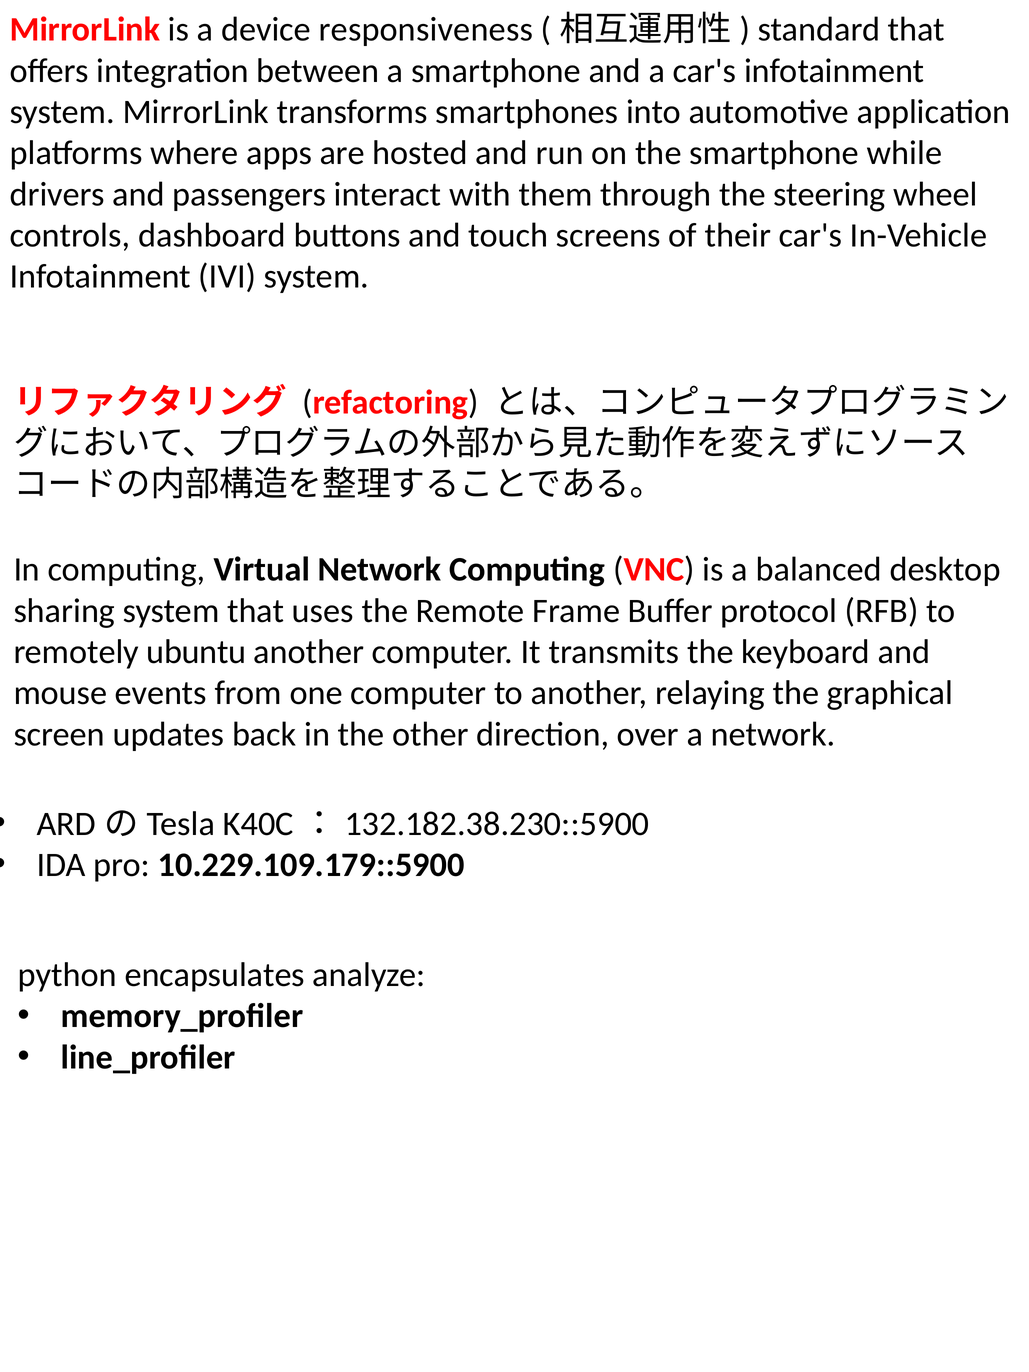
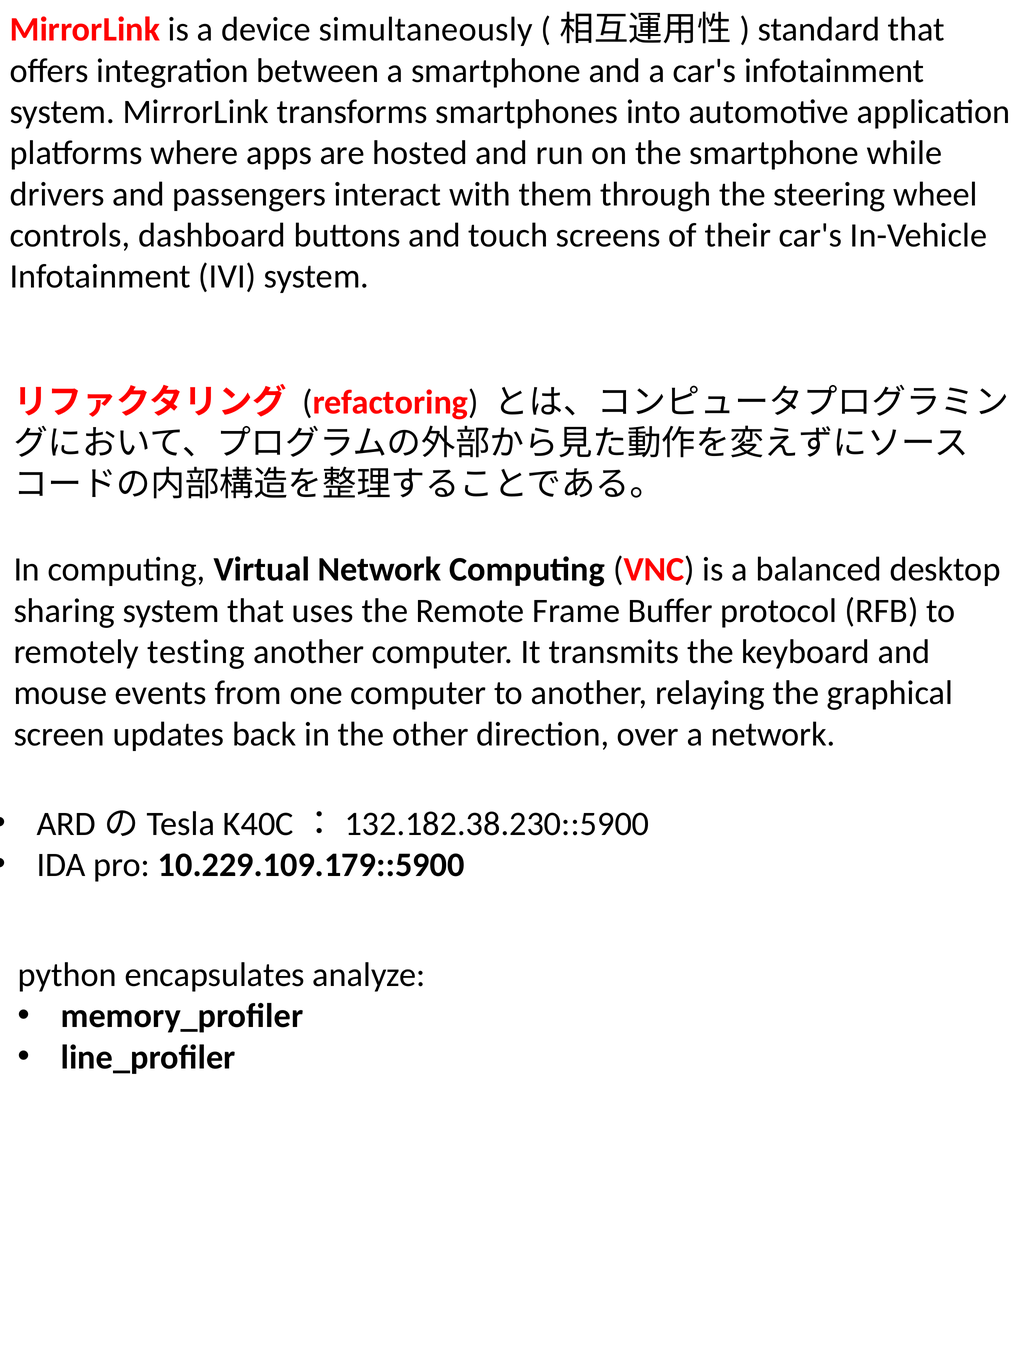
responsiveness: responsiveness -> simultaneously (426, 30)
ubuntu: ubuntu -> testing (196, 652)
